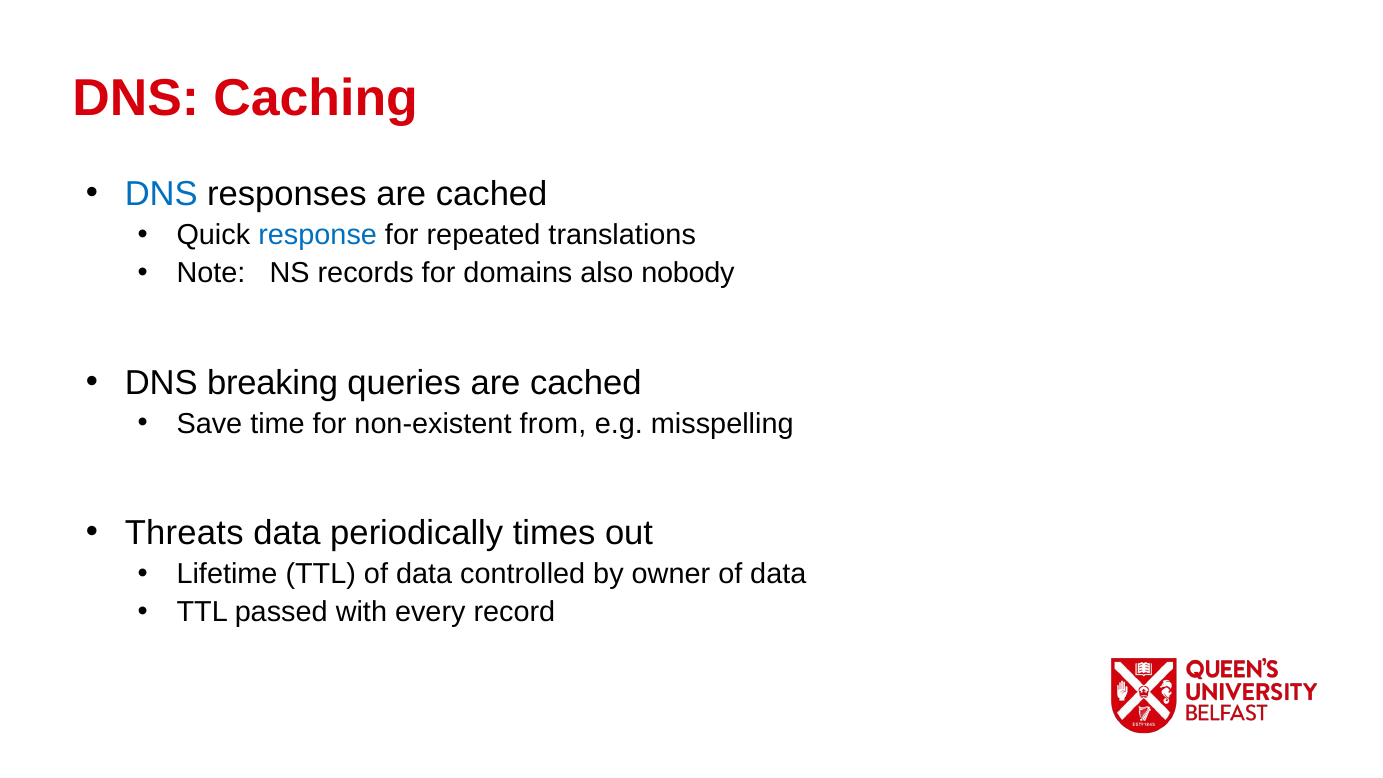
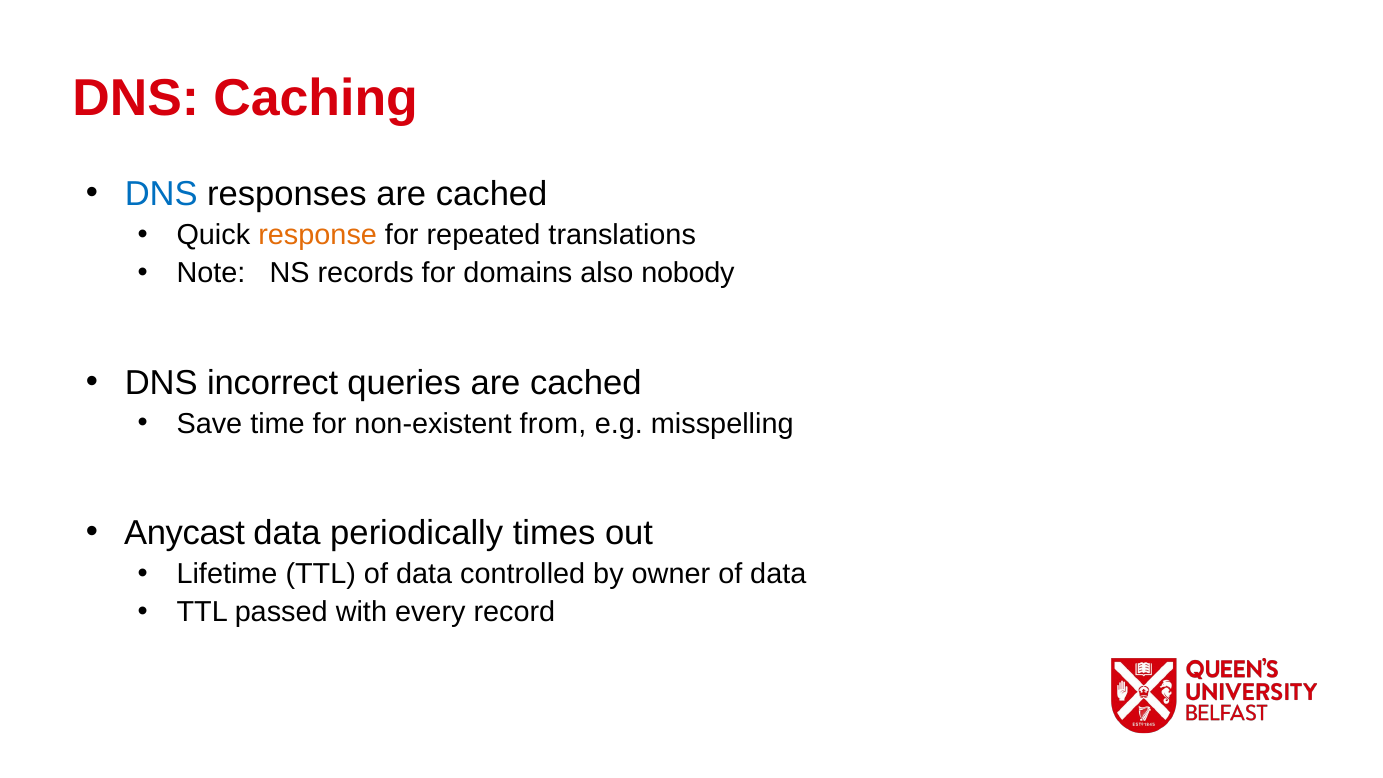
response colour: blue -> orange (318, 235)
breaking: breaking -> incorrect (273, 383)
Threats: Threats -> Anycast (185, 533)
